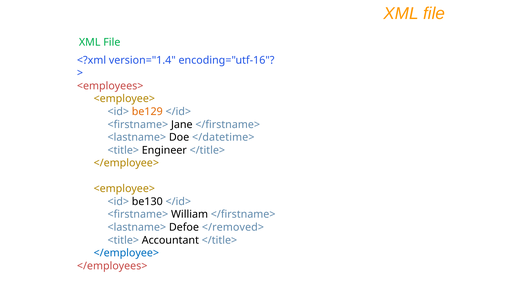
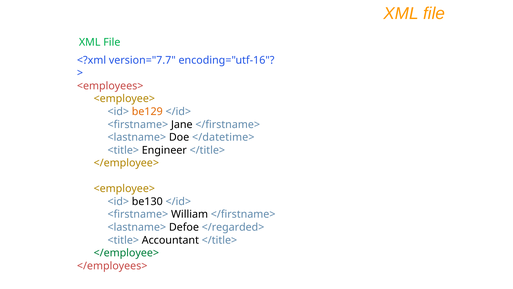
version="1.4: version="1.4 -> version="7.7 (142, 60)
</removed>: </removed> -> </regarded> (233, 227)
</employee> colour: blue -> green (126, 253)
